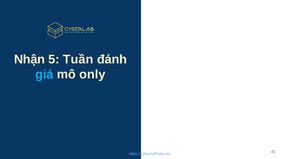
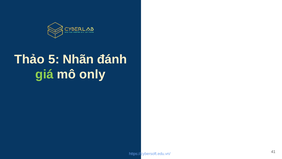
Nhận: Nhận -> Thảo (29, 59)
Tuần: Tuần -> Nhãn (78, 59)
giá colour: light blue -> light green (44, 74)
